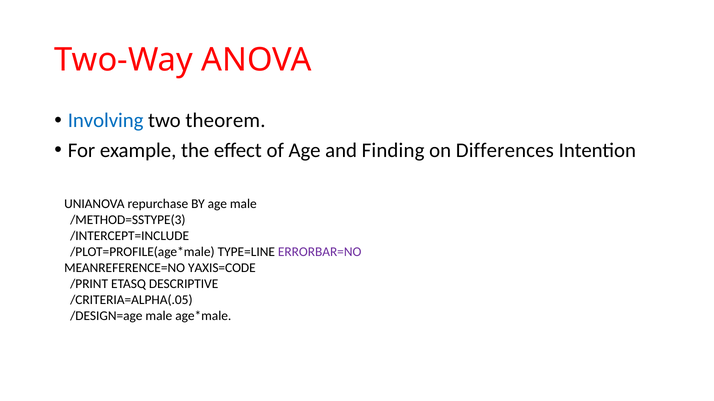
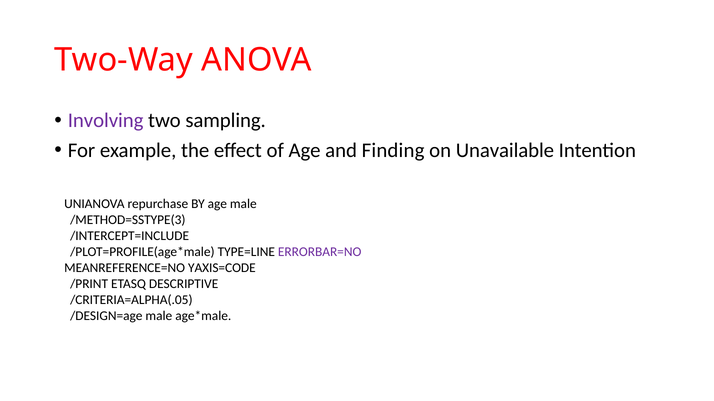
Involving colour: blue -> purple (106, 121)
theorem: theorem -> sampling (226, 121)
Differences: Differences -> Unavailable (505, 151)
